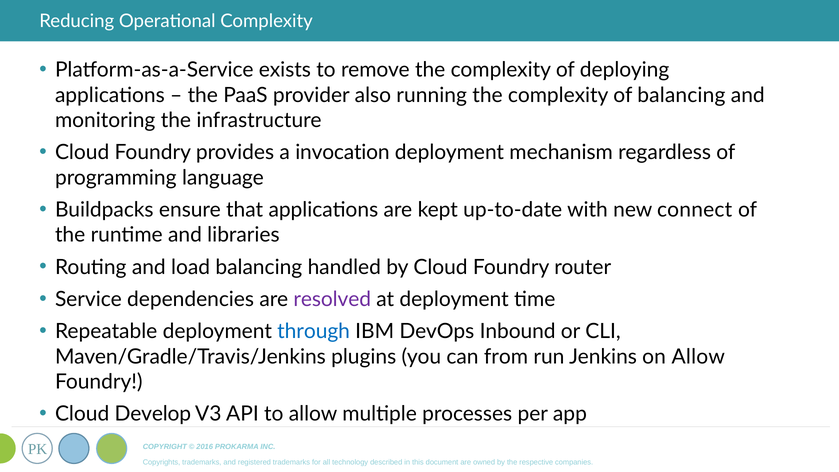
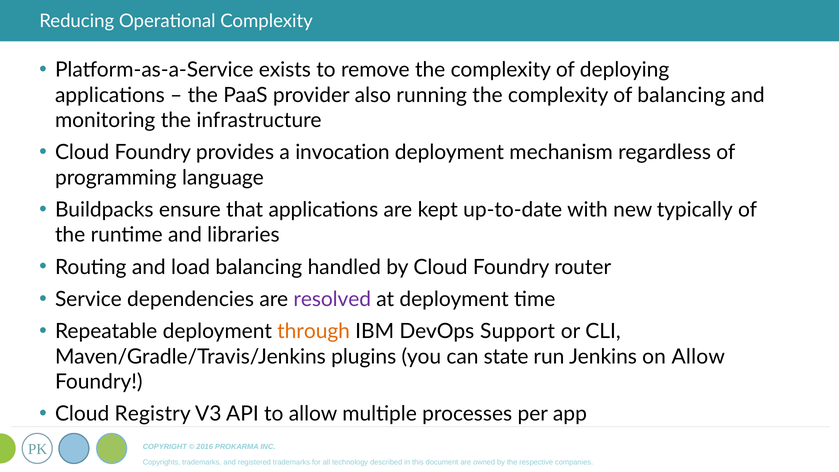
connect: connect -> typically (695, 210)
through colour: blue -> orange (314, 332)
Inbound: Inbound -> Support (517, 332)
from: from -> state (506, 357)
Develop: Develop -> Registry (153, 414)
